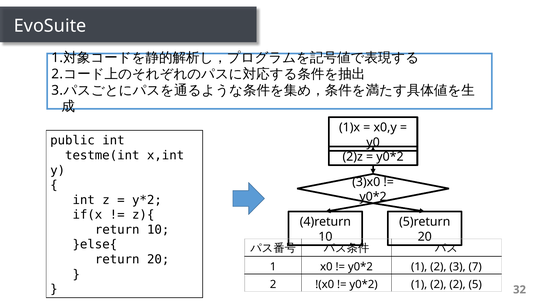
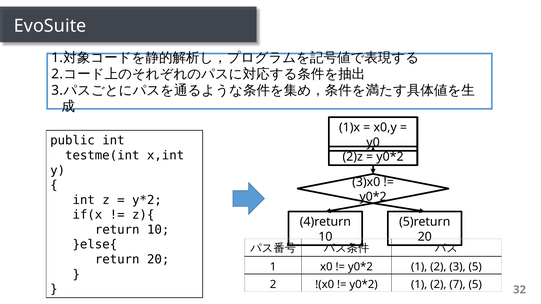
3 7: 7 -> 5 (475, 267)
2 2: 2 -> 7 (457, 285)
